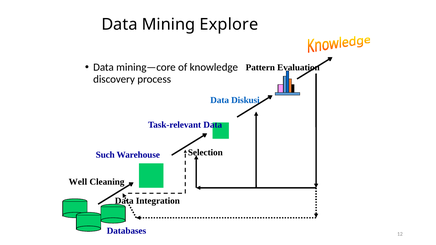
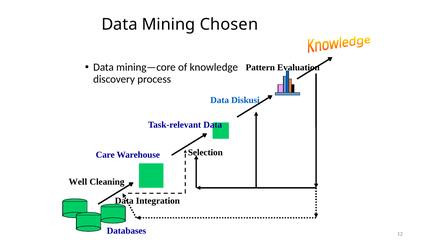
Explore: Explore -> Chosen (229, 24)
Such: Such -> Care (105, 155)
